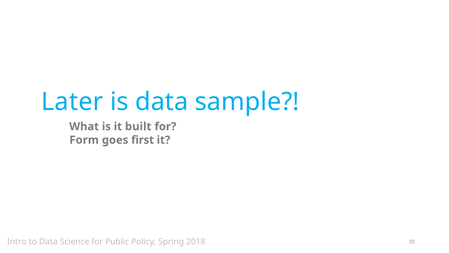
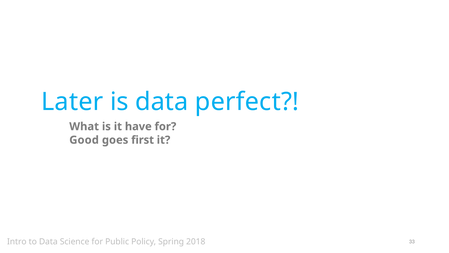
sample: sample -> perfect (247, 102)
built: built -> have (138, 126)
Form: Form -> Good (84, 140)
